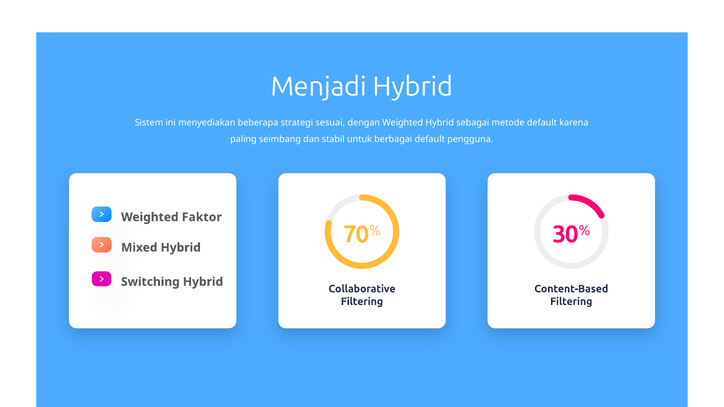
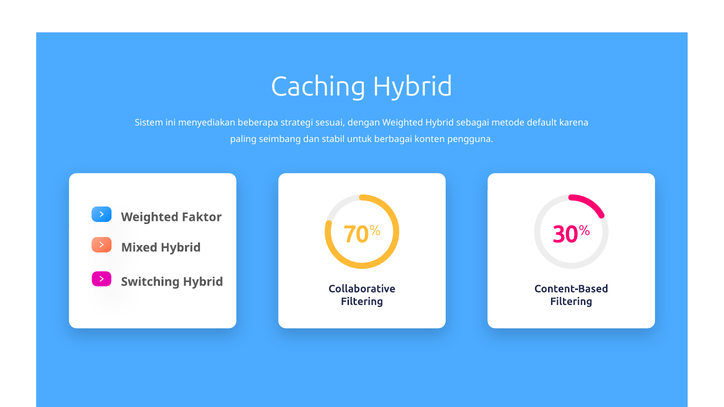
Menjadi: Menjadi -> Caching (319, 87)
berbagai default: default -> konten (430, 139)
